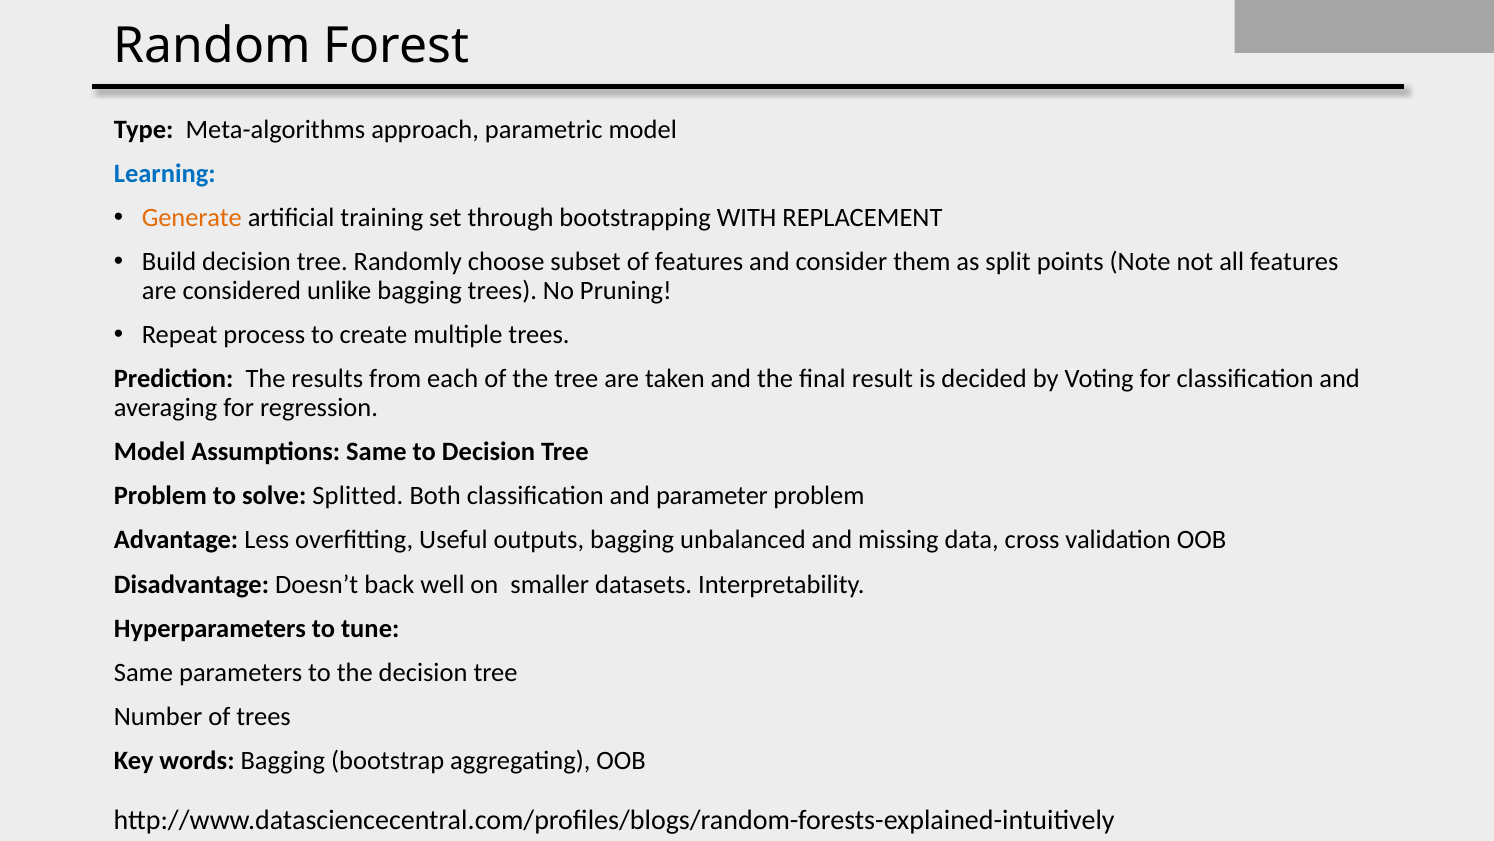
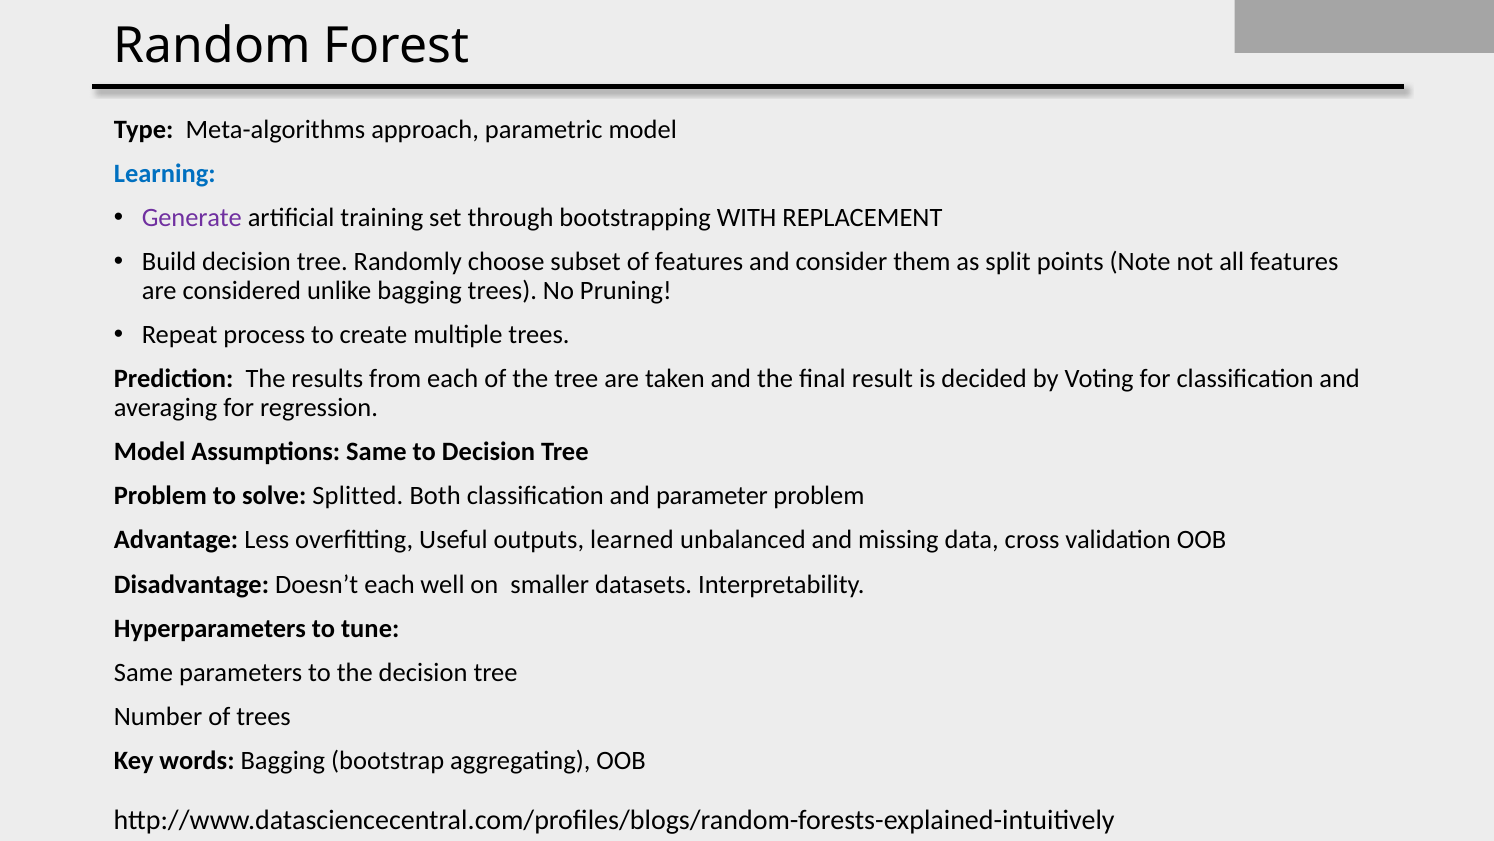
Generate colour: orange -> purple (192, 218)
outputs bagging: bagging -> learned (632, 540)
Doesn’t back: back -> each (390, 584)
